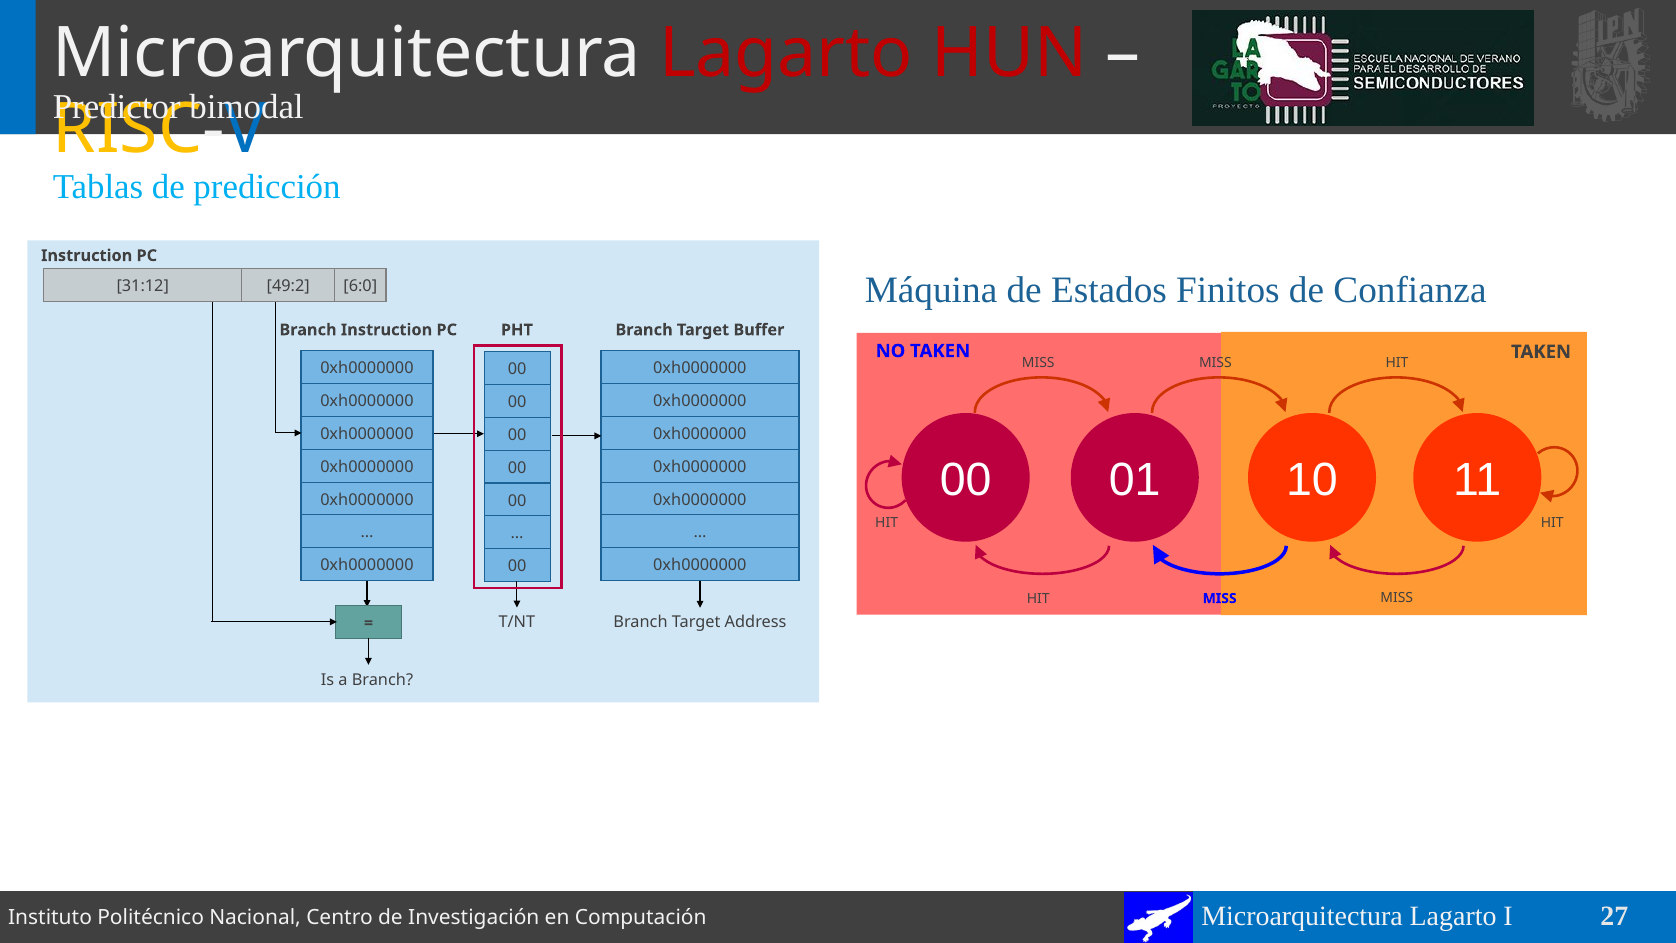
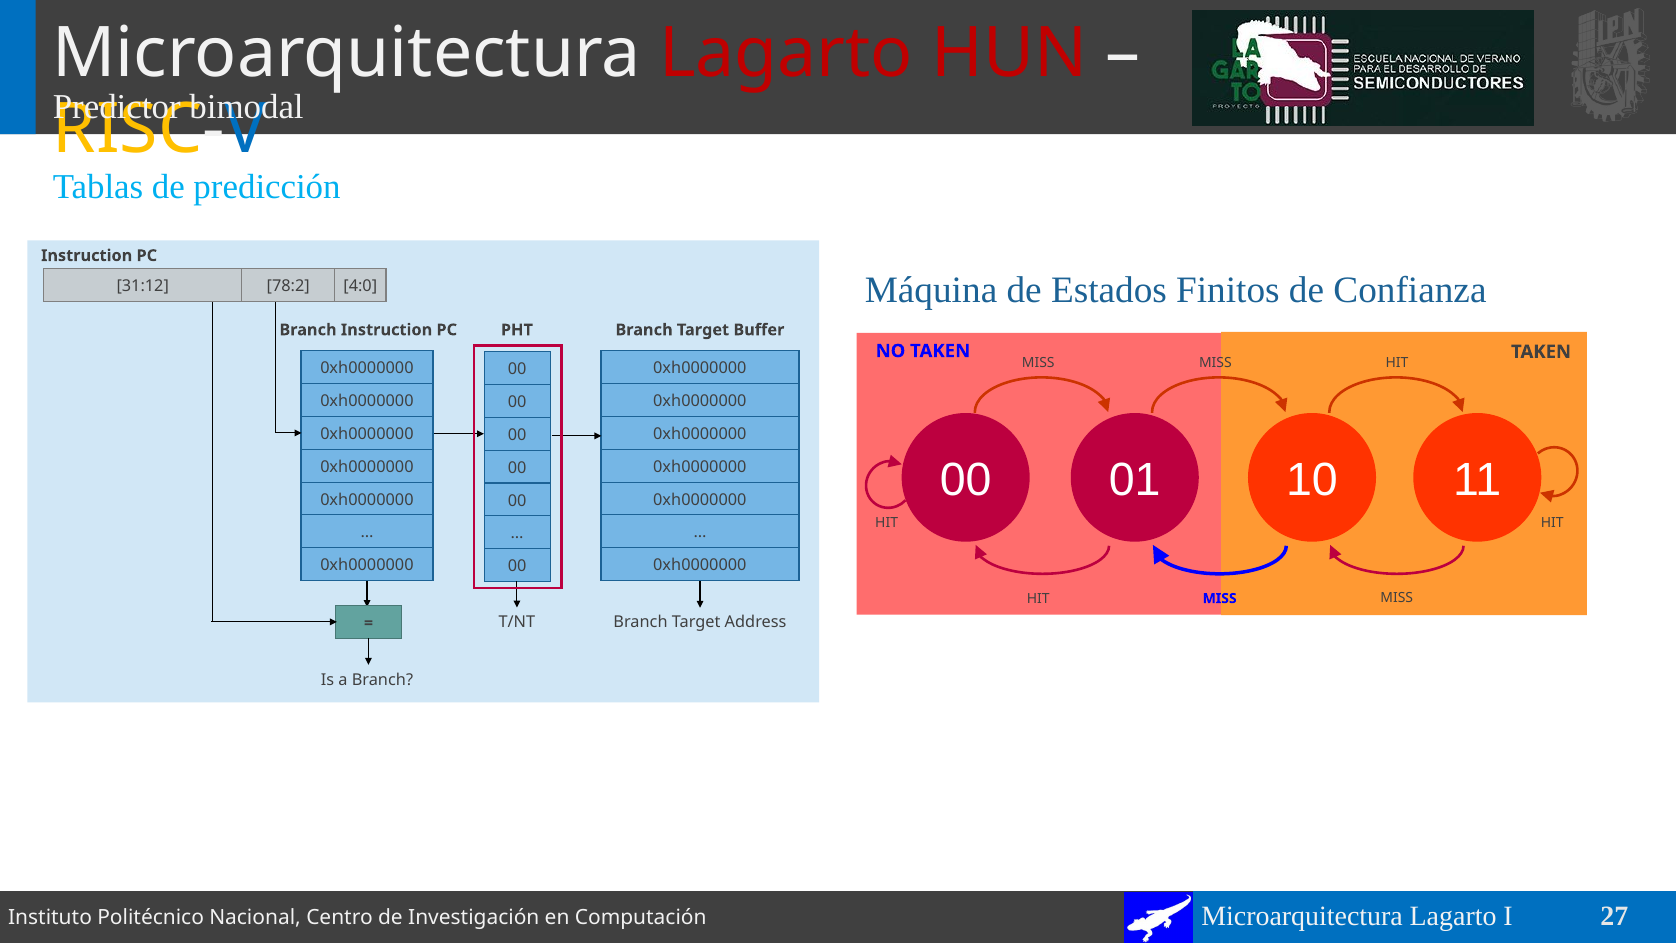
49:2: 49:2 -> 78:2 (288, 286)
6:0: 6:0 -> 4:0 (360, 286)
